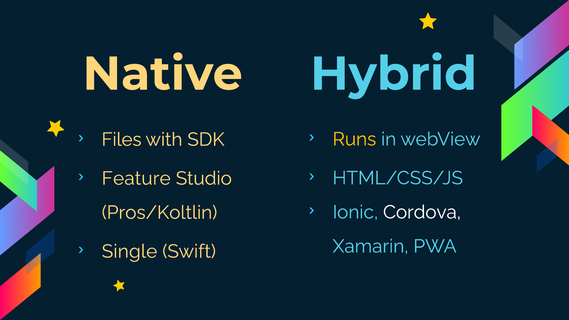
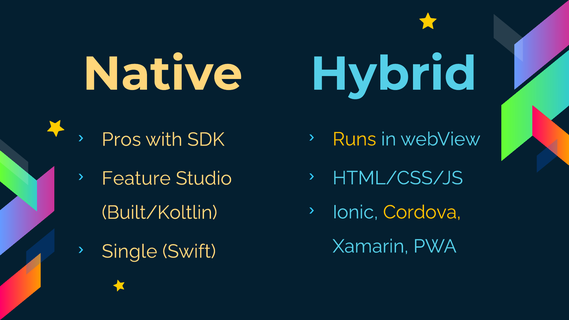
Files: Files -> Pros (121, 140)
Pros/Koltlin: Pros/Koltlin -> Built/Koltlin (160, 213)
Cordova colour: white -> yellow (422, 212)
